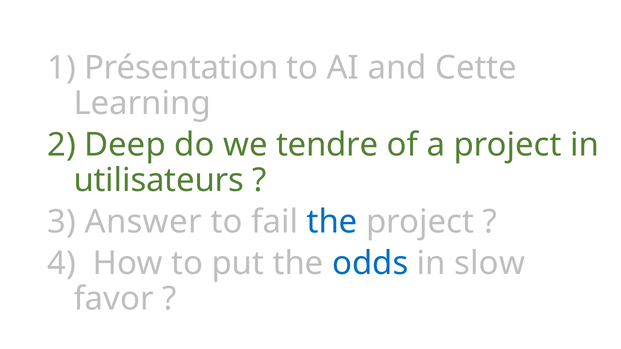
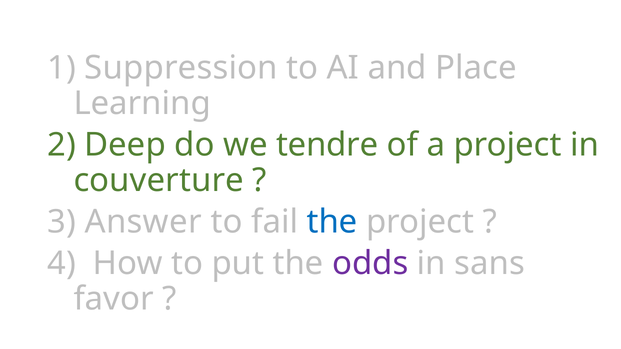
Présentation: Présentation -> Suppression (181, 68)
Cette: Cette -> Place (476, 68)
utilisateurs: utilisateurs -> couverture (159, 181)
odds colour: blue -> purple (370, 263)
slow: slow -> sans (490, 263)
